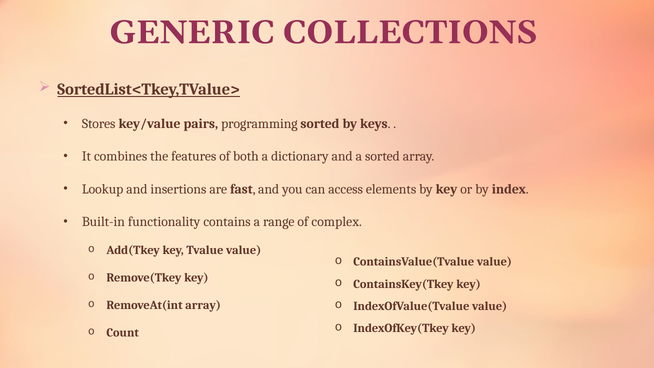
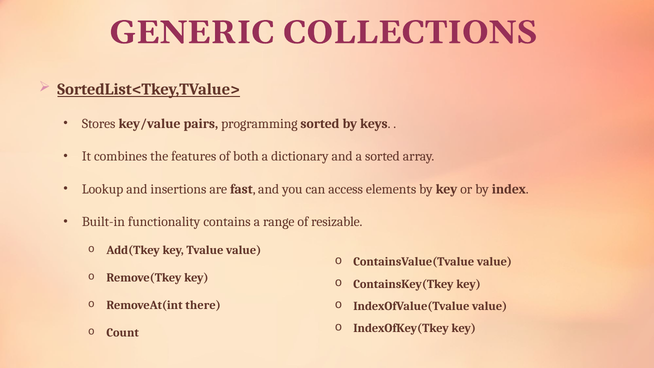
complex: complex -> resizable (337, 222)
RemoveAt(int array: array -> there (203, 305)
